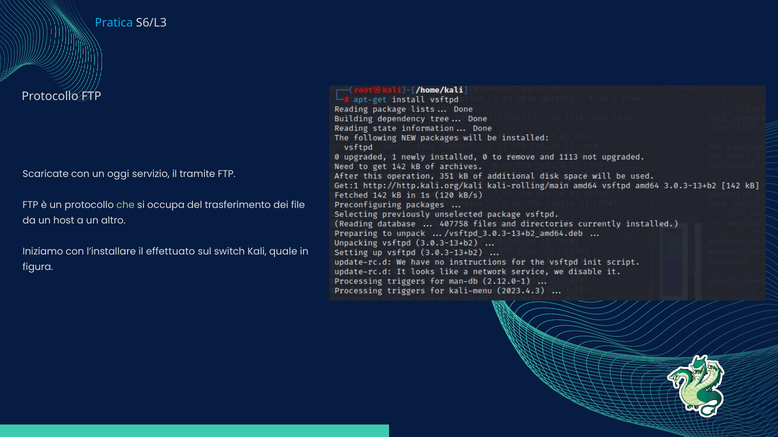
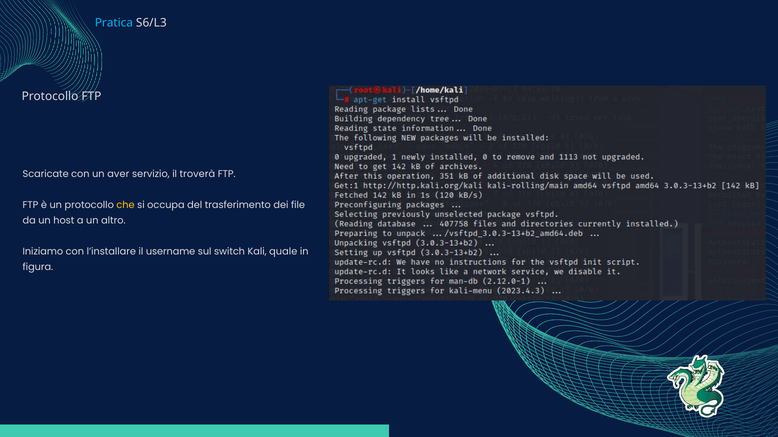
oggi: oggi -> aver (118, 174)
tramite: tramite -> troverà (197, 174)
che colour: light green -> yellow (126, 205)
effettuato: effettuato -> username (171, 252)
